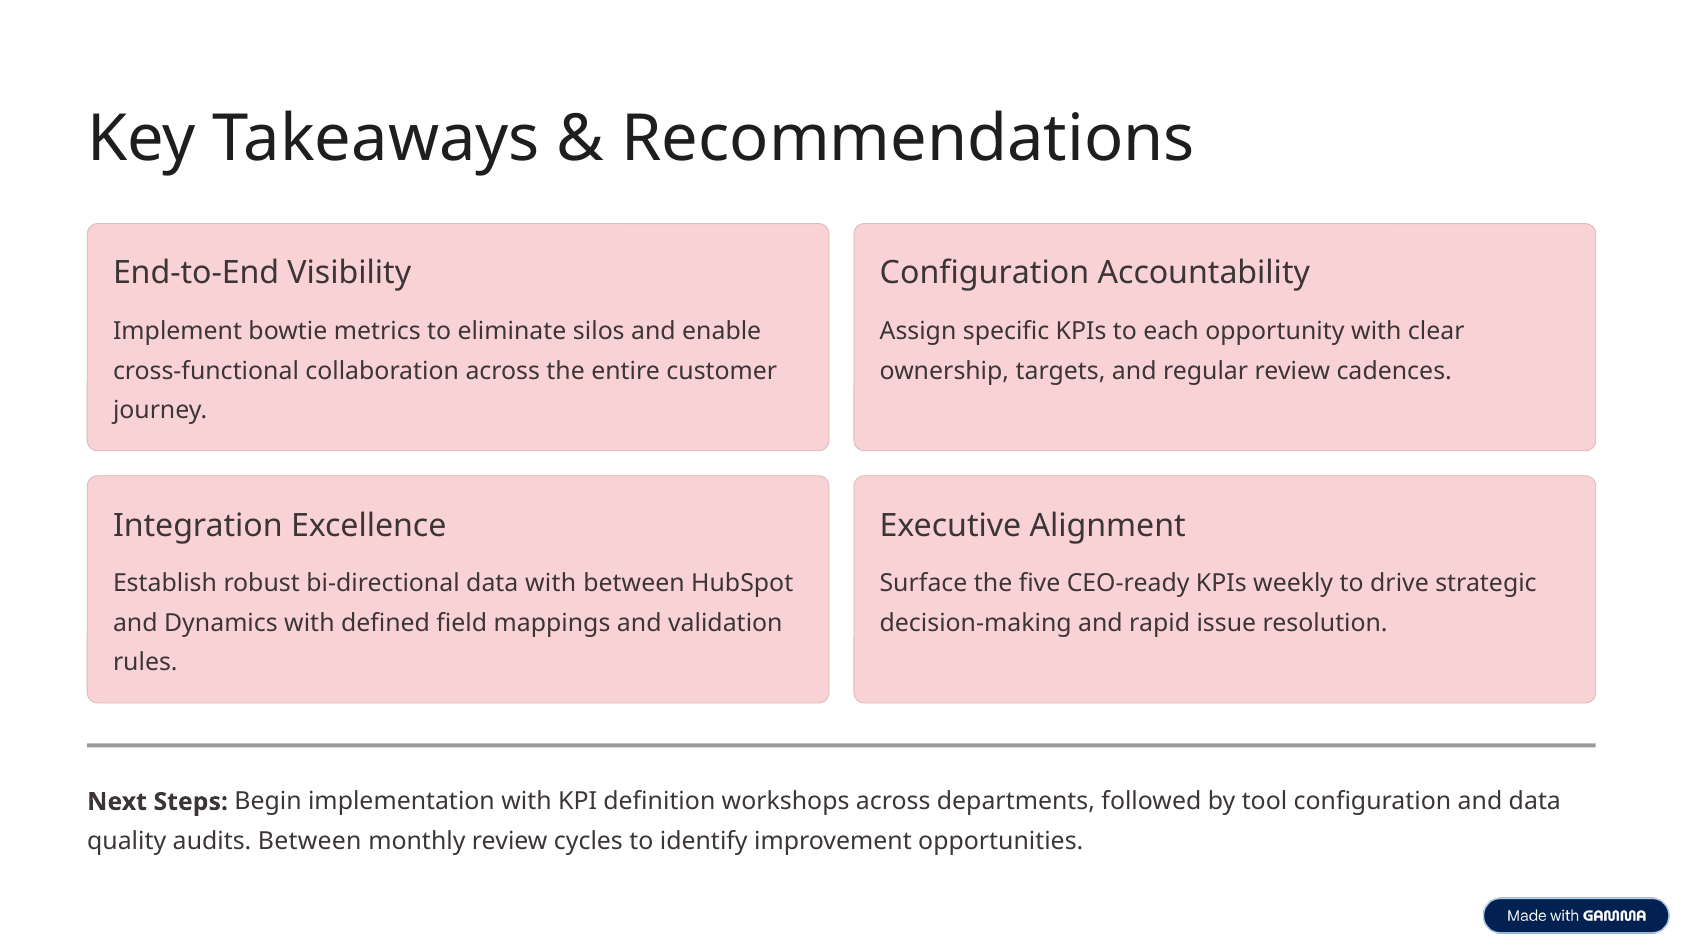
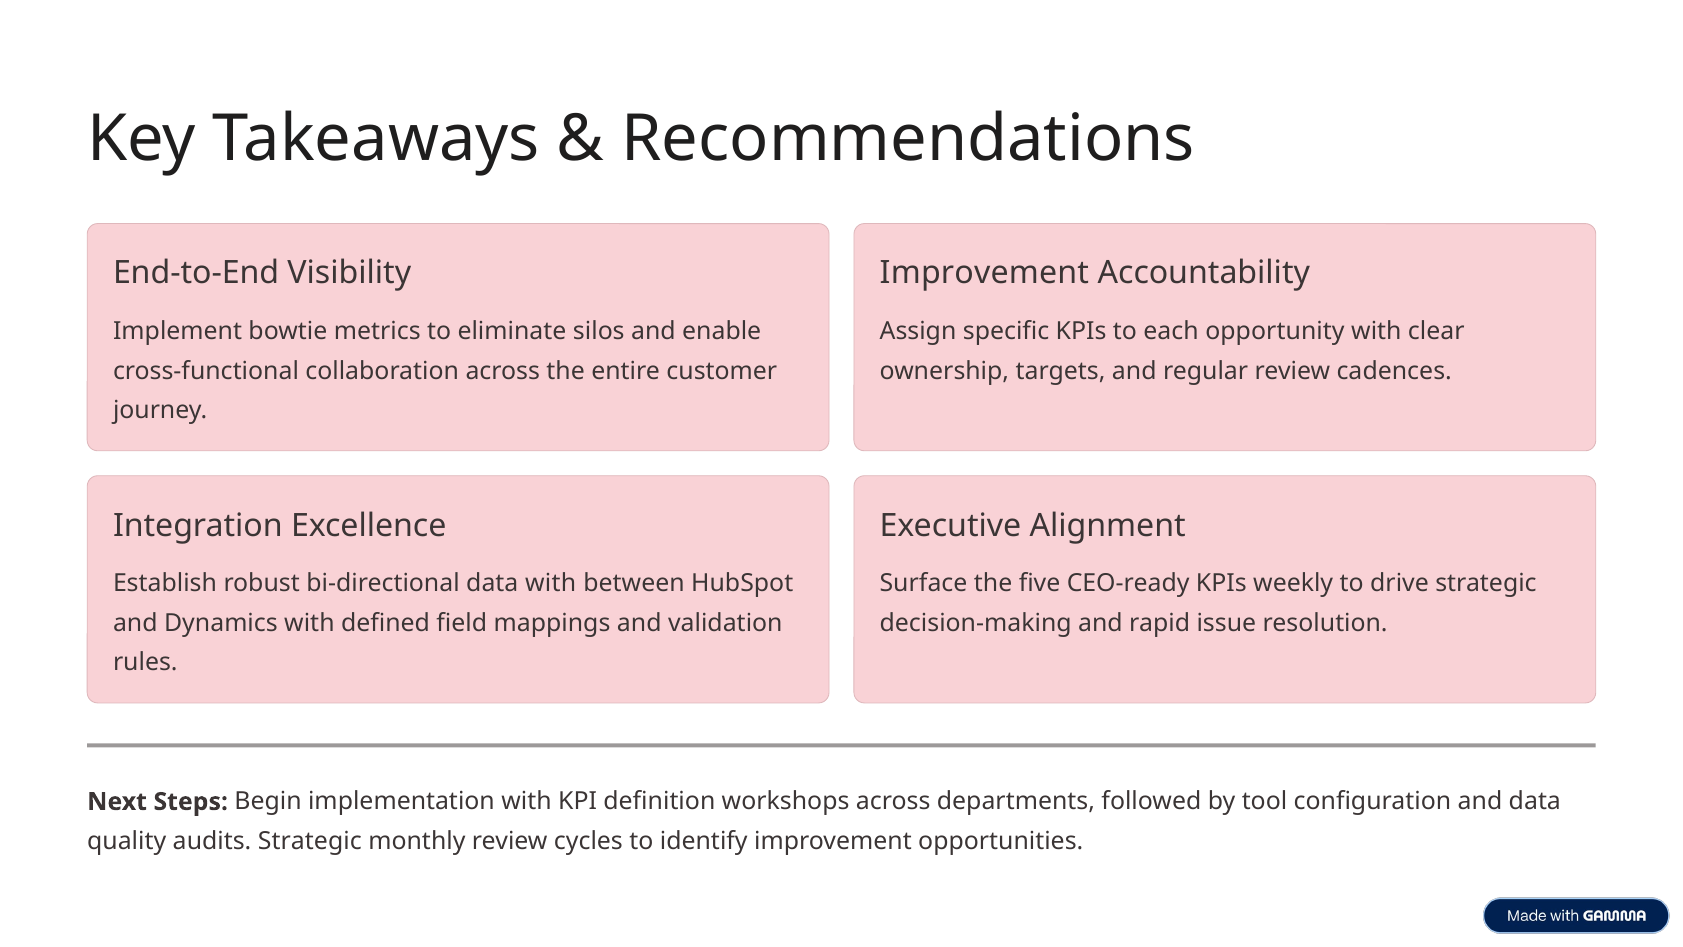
Configuration: Configuration -> Improvement (984, 273)
audits Between: Between -> Strategic (310, 841)
